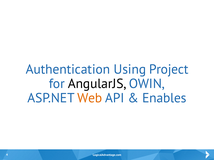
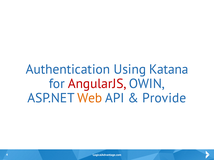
Project: Project -> Katana (169, 69)
AngularJS colour: black -> red (97, 84)
Enables: Enables -> Provide (164, 98)
